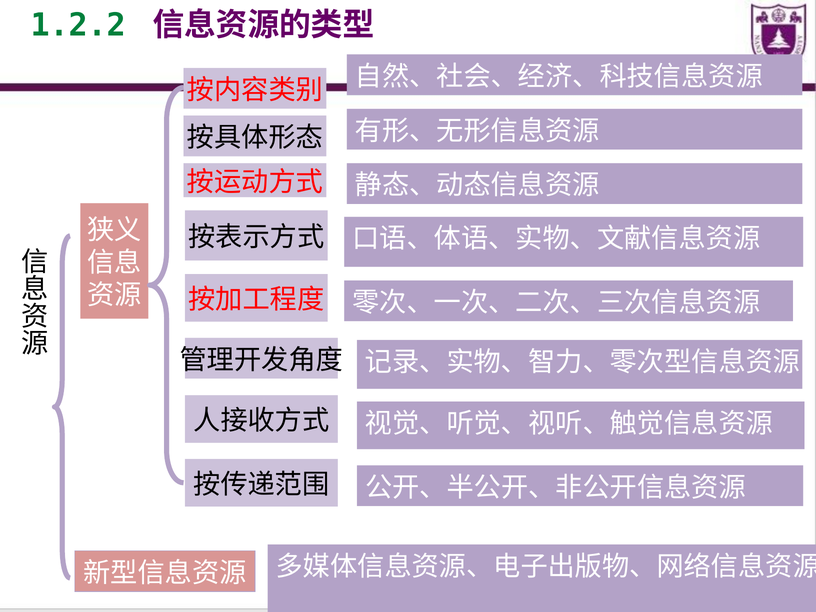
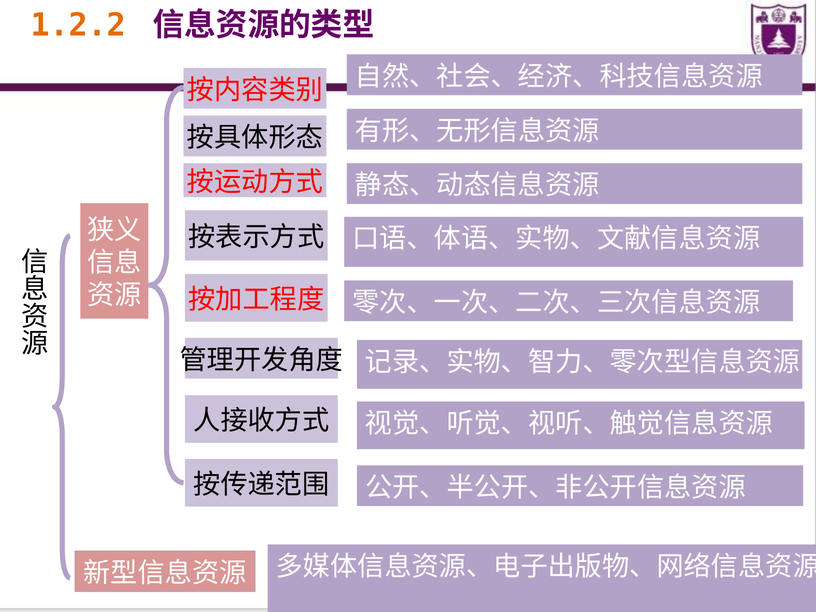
1.2.2 colour: green -> orange (78, 25)
